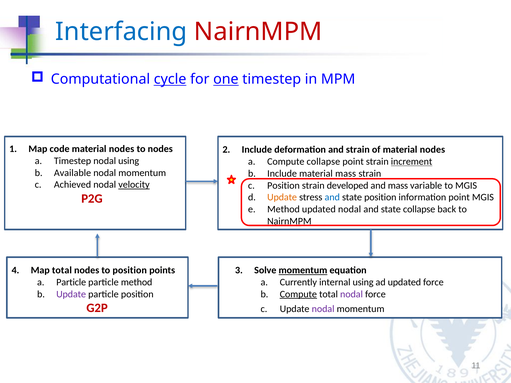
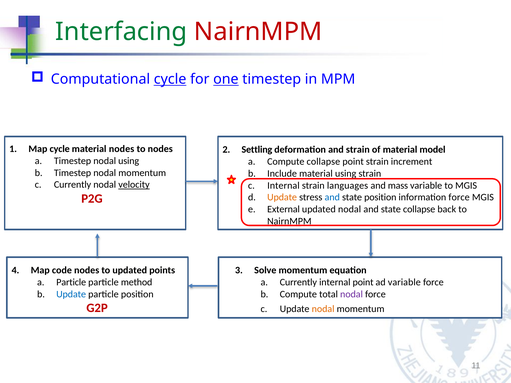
Interfacing colour: blue -> green (121, 32)
Map code: code -> cycle (60, 149)
Include: Include -> Settling (257, 150)
of material nodes: nodes -> model (433, 150)
increment underline: present -> none (412, 162)
Available: Available -> Timestep (73, 173)
material mass: mass -> using (346, 174)
Achieved: Achieved -> Currently (73, 185)
Position: Position -> Internal (283, 186)
developed: developed -> languages (348, 186)
information point: point -> force (459, 197)
Method: Method -> External (284, 209)
Map total: total -> code (62, 270)
to position: position -> updated (130, 270)
momentum underline: present -> none (303, 270)
internal using: using -> point (363, 282)
ad updated: updated -> variable (404, 282)
Update colour: purple -> blue (71, 294)
Compute underline: present -> none (298, 294)
nodal colour: purple -> orange (323, 309)
